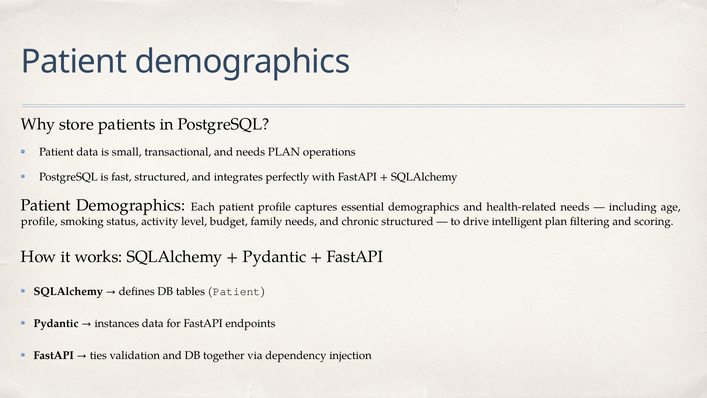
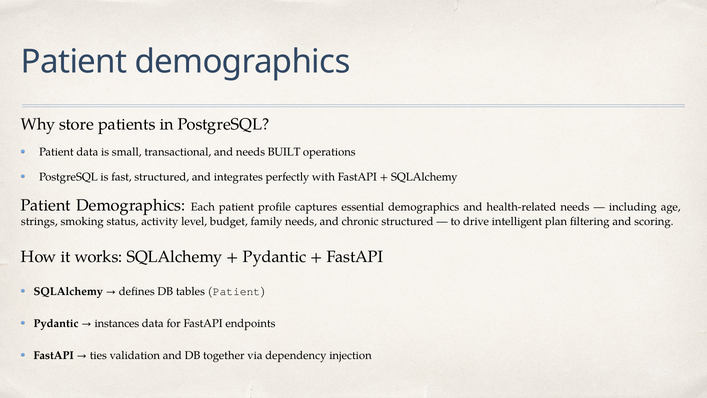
needs PLAN: PLAN -> BUILT (284, 152)
profile: profile -> strings (39, 221)
